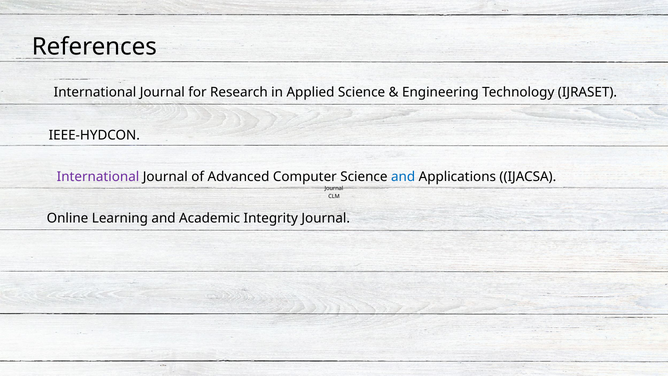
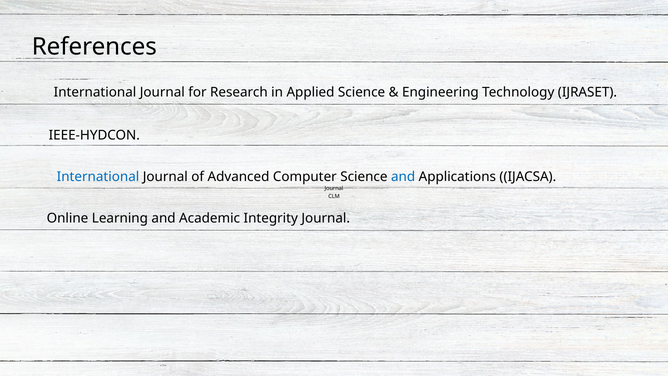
International colour: purple -> blue (98, 177)
